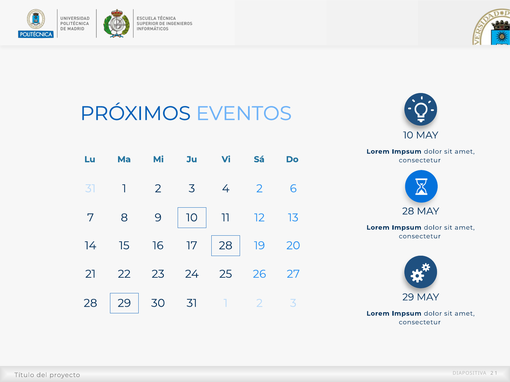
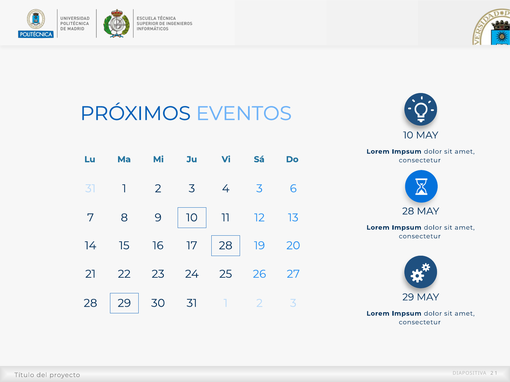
4 2: 2 -> 3 (259, 189)
